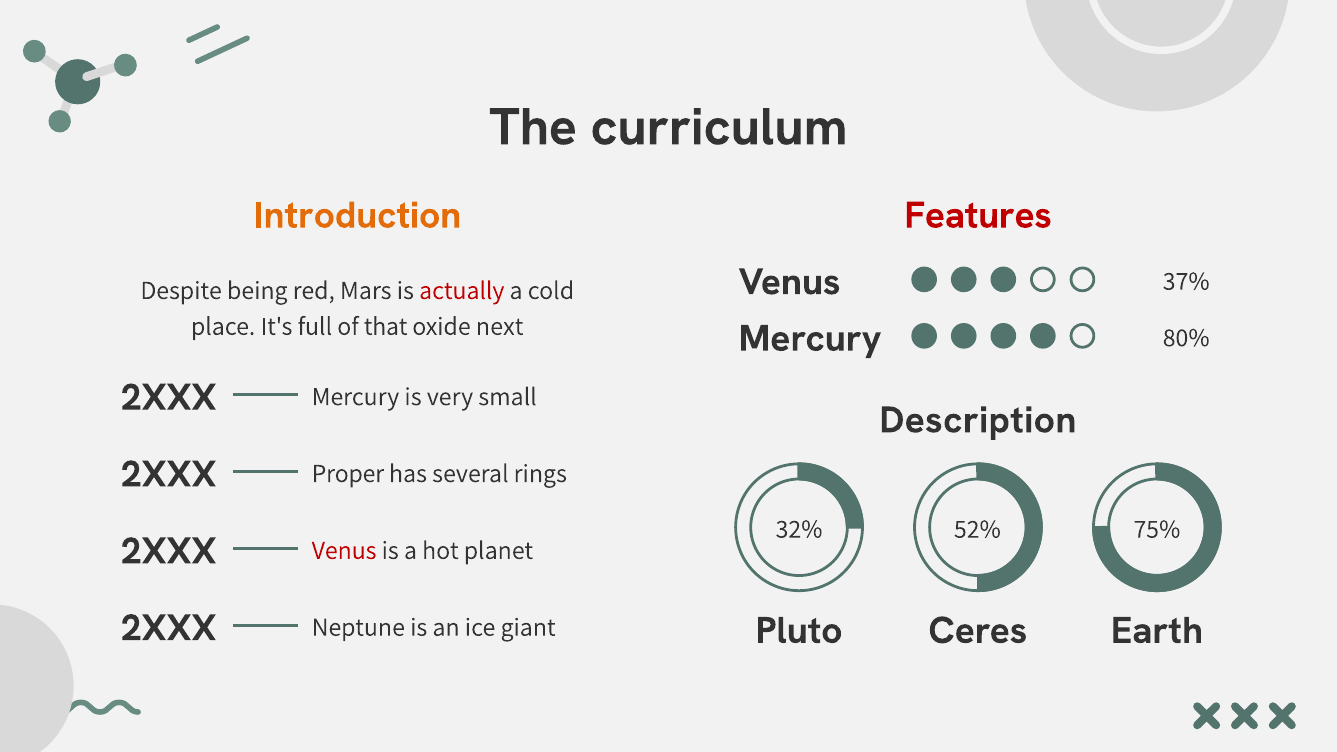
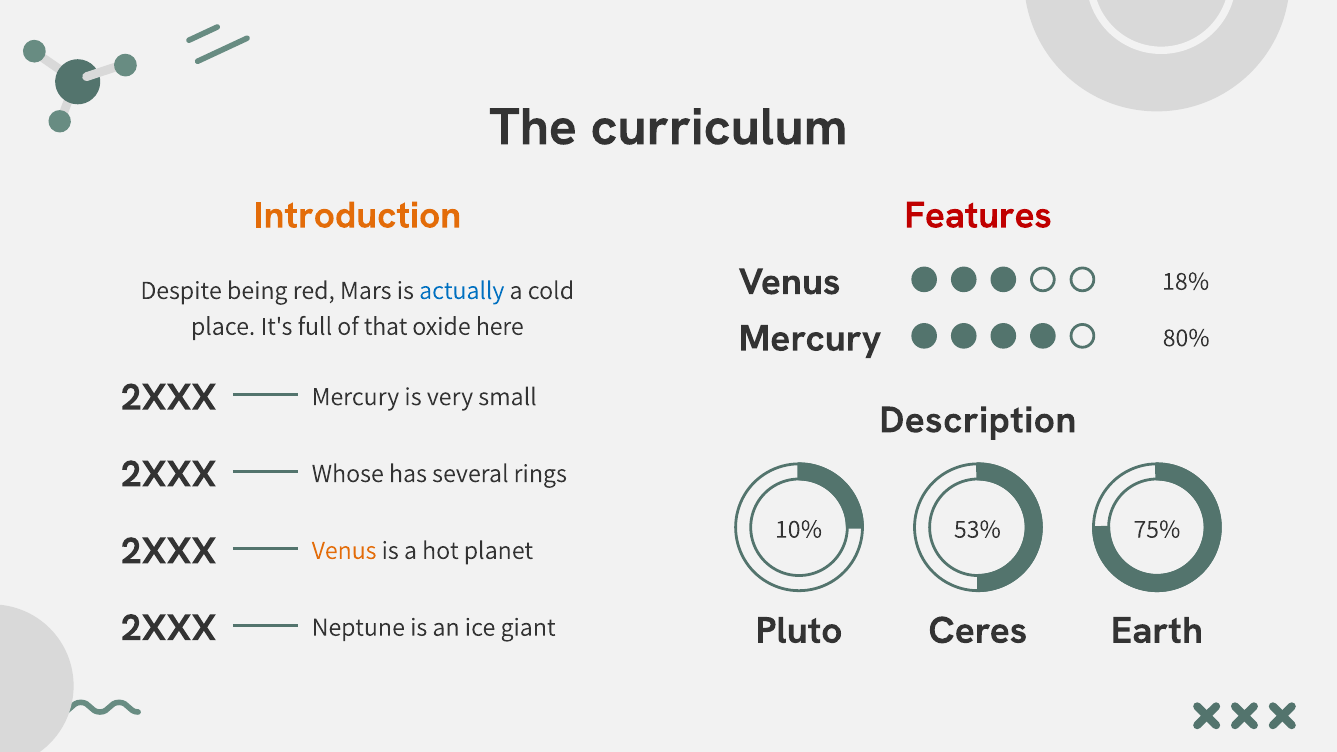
37%: 37% -> 18% (1186, 281)
actually colour: red -> blue (462, 290)
next: next -> here (500, 326)
Proper: Proper -> Whose (348, 473)
32%: 32% -> 10% (799, 529)
52%: 52% -> 53% (977, 529)
Venus colour: red -> orange (344, 550)
